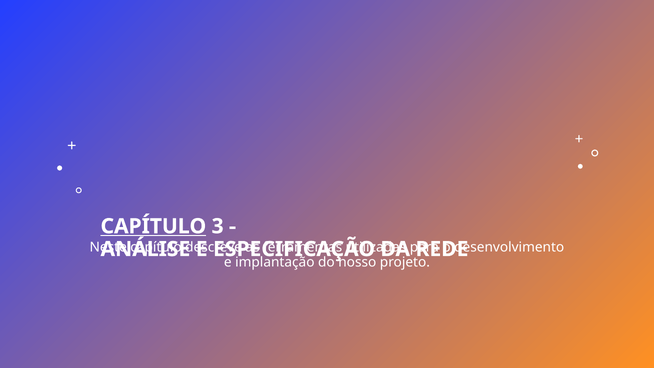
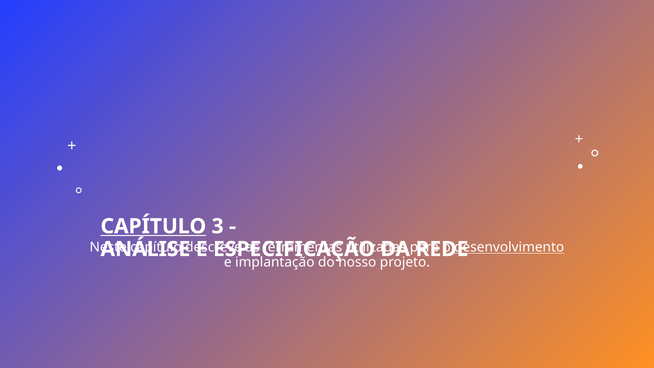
desenvolvimento underline: none -> present (509, 247)
